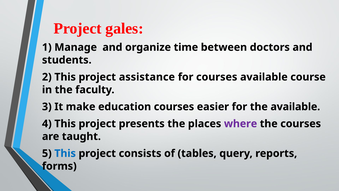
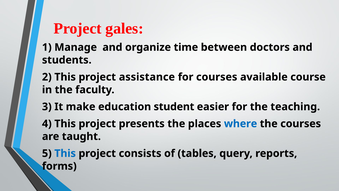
education courses: courses -> student (174, 107)
the available: available -> teaching (295, 107)
where colour: purple -> blue (241, 124)
